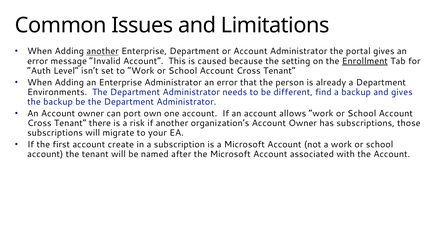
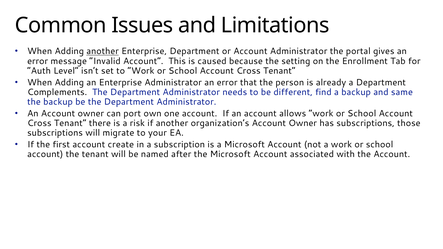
Enrollment underline: present -> none (365, 61)
Environments: Environments -> Complements (57, 92)
and gives: gives -> same (402, 92)
